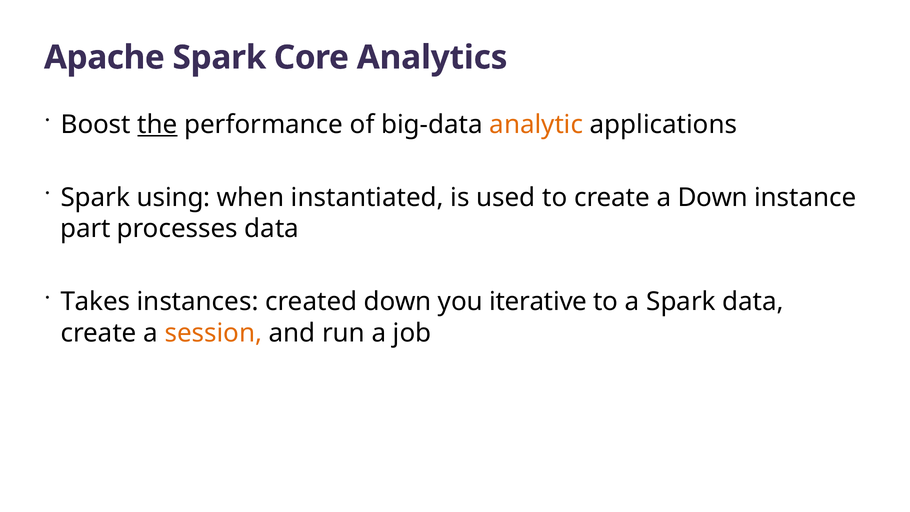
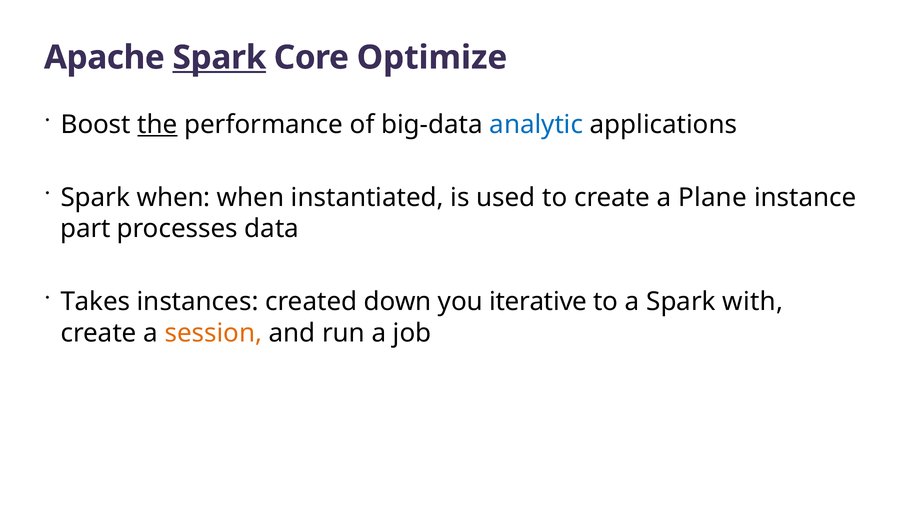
Spark underline: none -> present (219, 58)
Analytics: Analytics -> Optimize (432, 58)
analytic colour: orange -> blue (536, 125)
Spark using: using -> when (174, 197)
a Down: Down -> Plane (713, 197)
Spark data: data -> with (753, 302)
